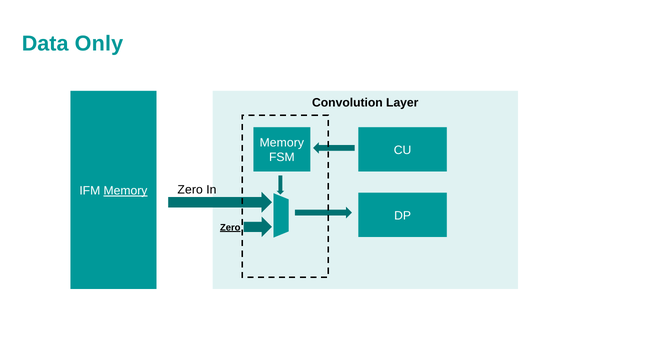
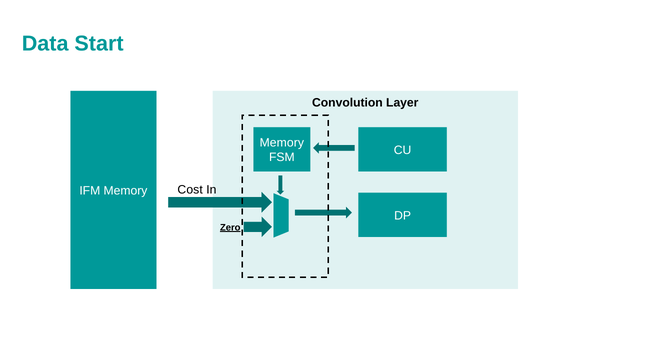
Only: Only -> Start (99, 43)
Zero: Zero -> Cost (190, 190)
Memory underline: present -> none (126, 191)
